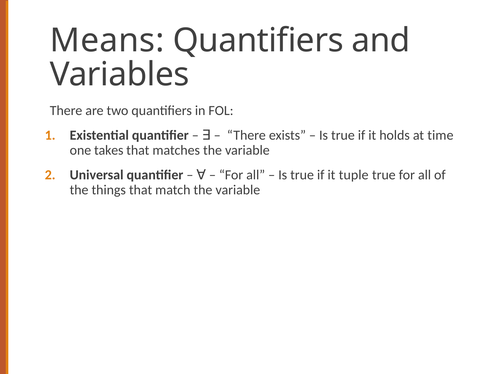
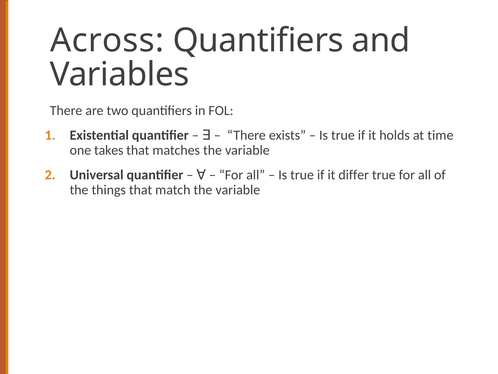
Means: Means -> Across (107, 41)
tuple: tuple -> differ (354, 175)
